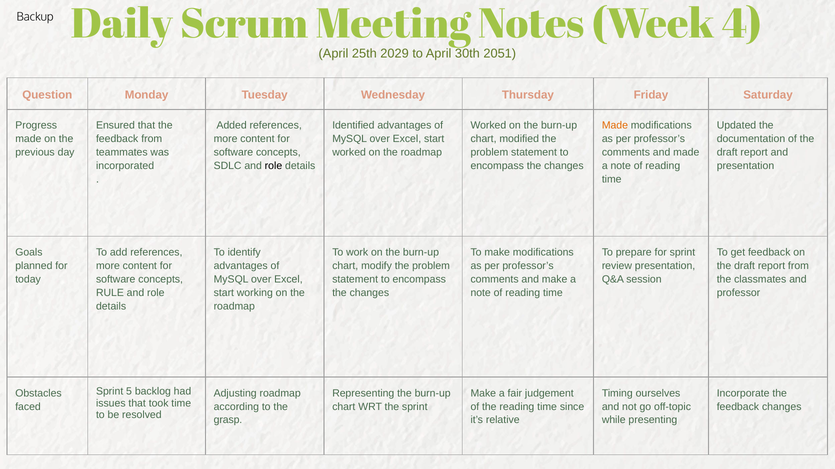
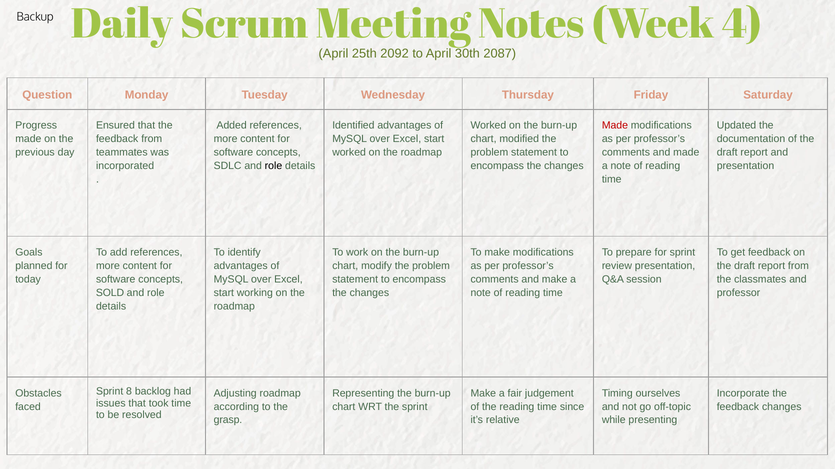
2029: 2029 -> 2092 (395, 53)
2051: 2051 -> 2087 (500, 53)
Made colour: orange -> red (615, 126)
RULE: RULE -> SOLD (110, 293)
5: 5 -> 8 (129, 392)
